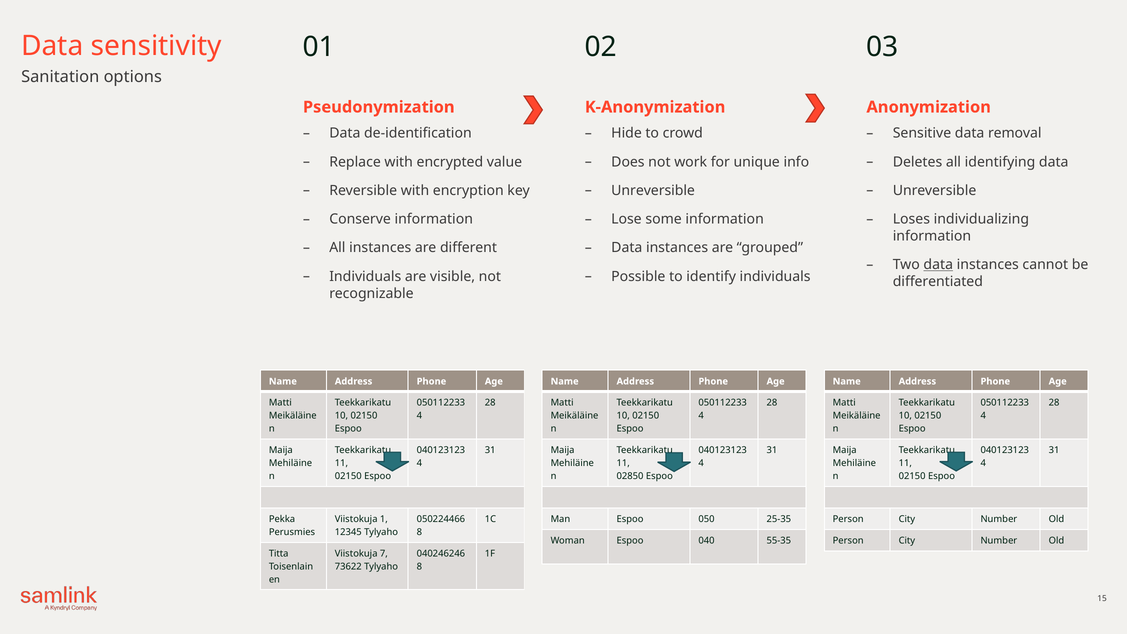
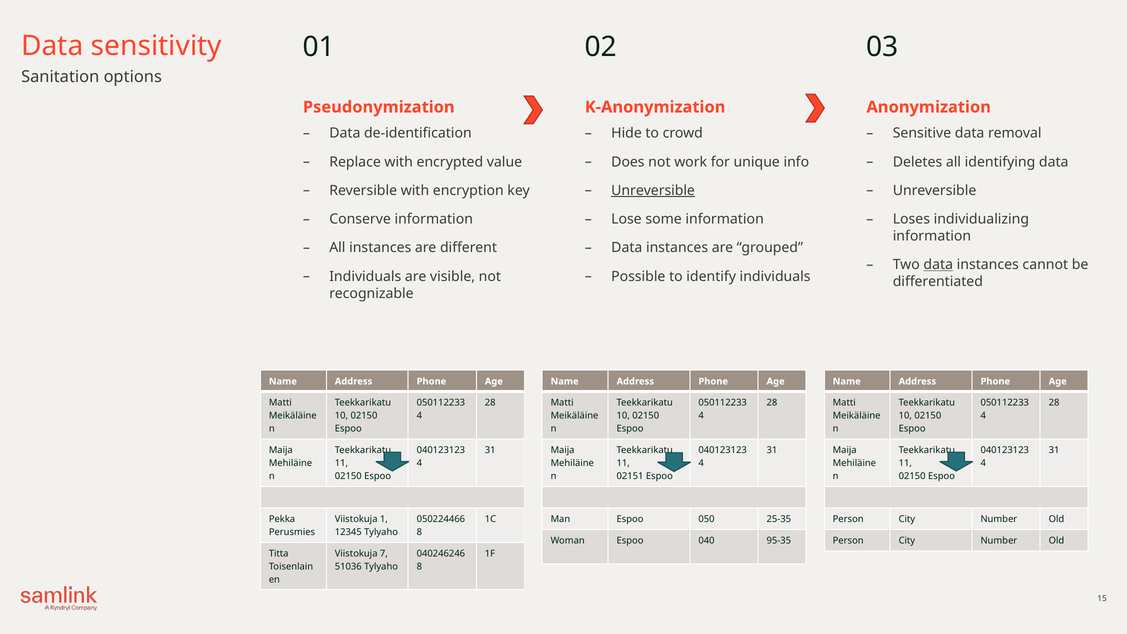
Unreversible underline: none -> present (653, 190)
02850: 02850 -> 02151 (630, 476)
55-35: 55-35 -> 95-35 (779, 541)
73622: 73622 -> 51036 (348, 567)
